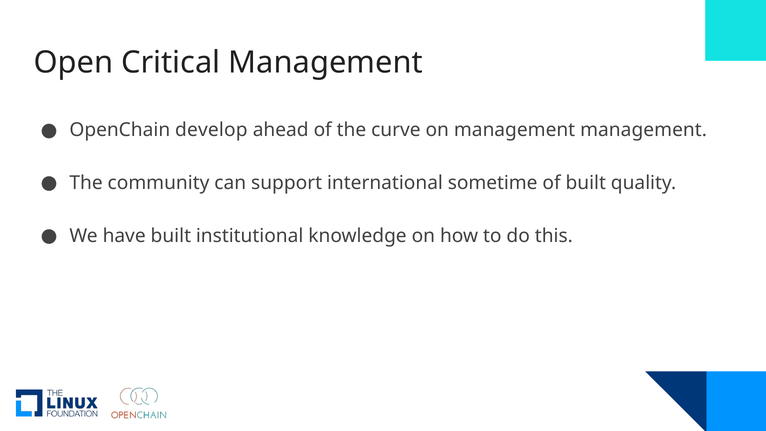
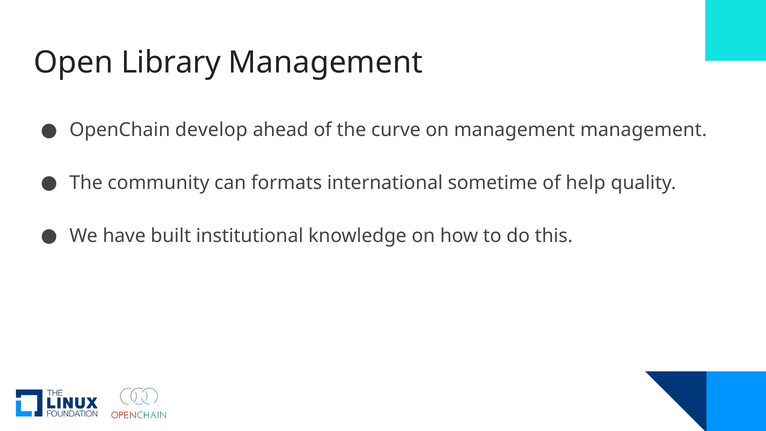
Critical: Critical -> Library (171, 63)
support: support -> formats (287, 183)
of built: built -> help (586, 183)
